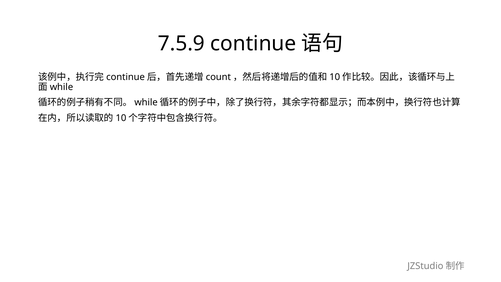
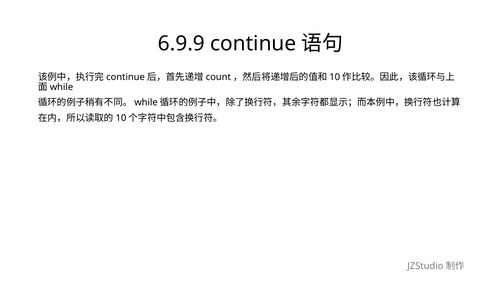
7.5.9: 7.5.9 -> 6.9.9 (181, 44)
